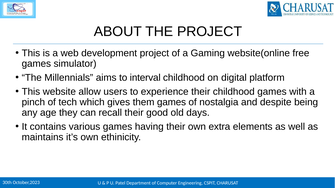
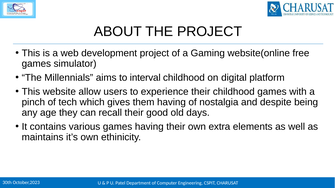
them games: games -> having (171, 102)
